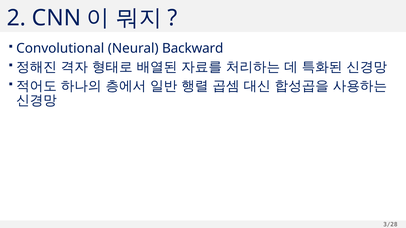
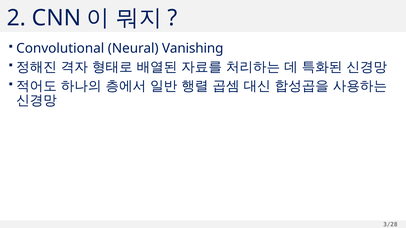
Backward: Backward -> Vanishing (193, 48)
